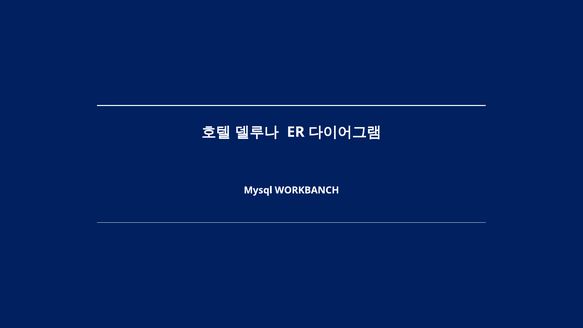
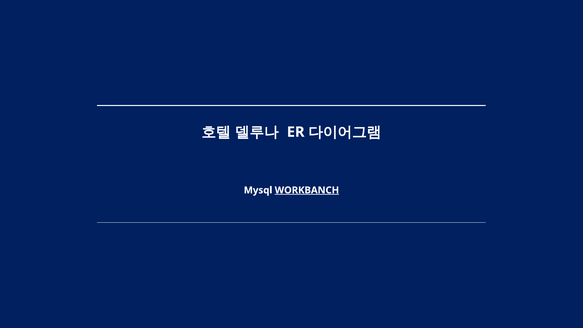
WORKBANCH underline: none -> present (307, 190)
